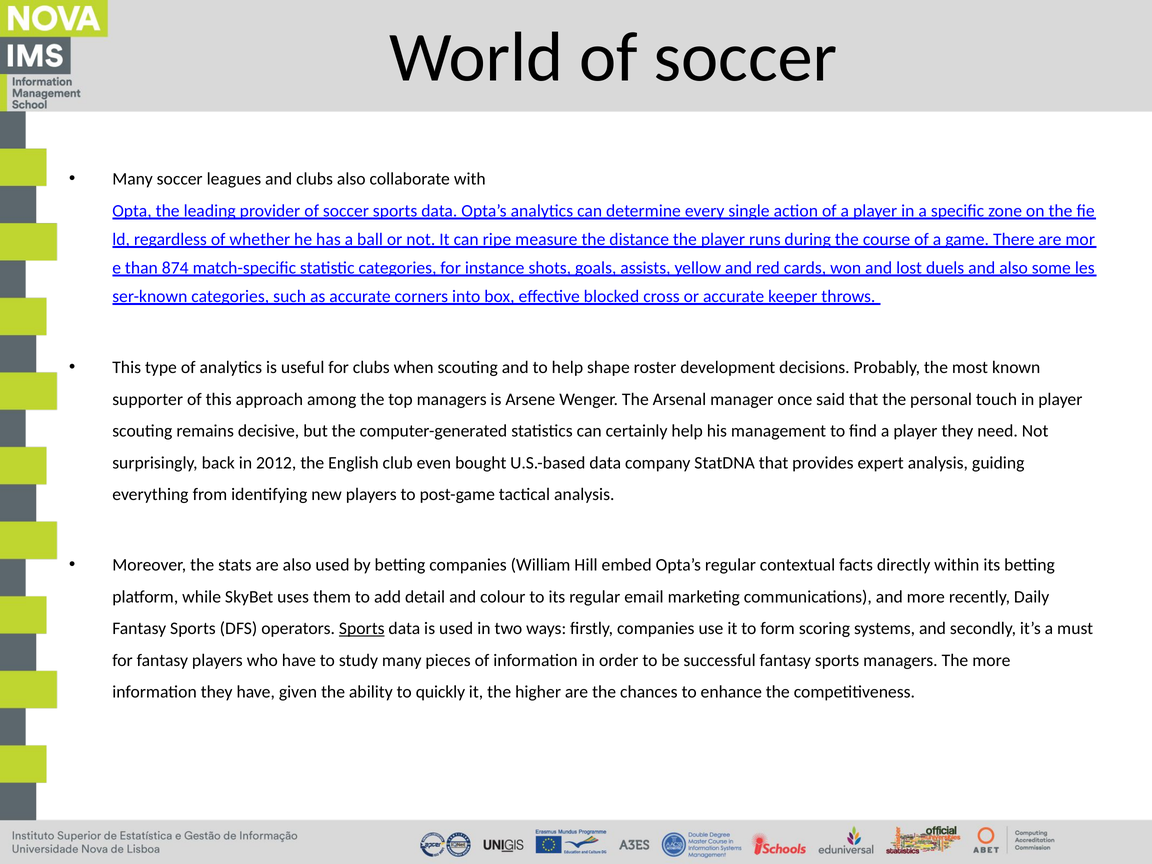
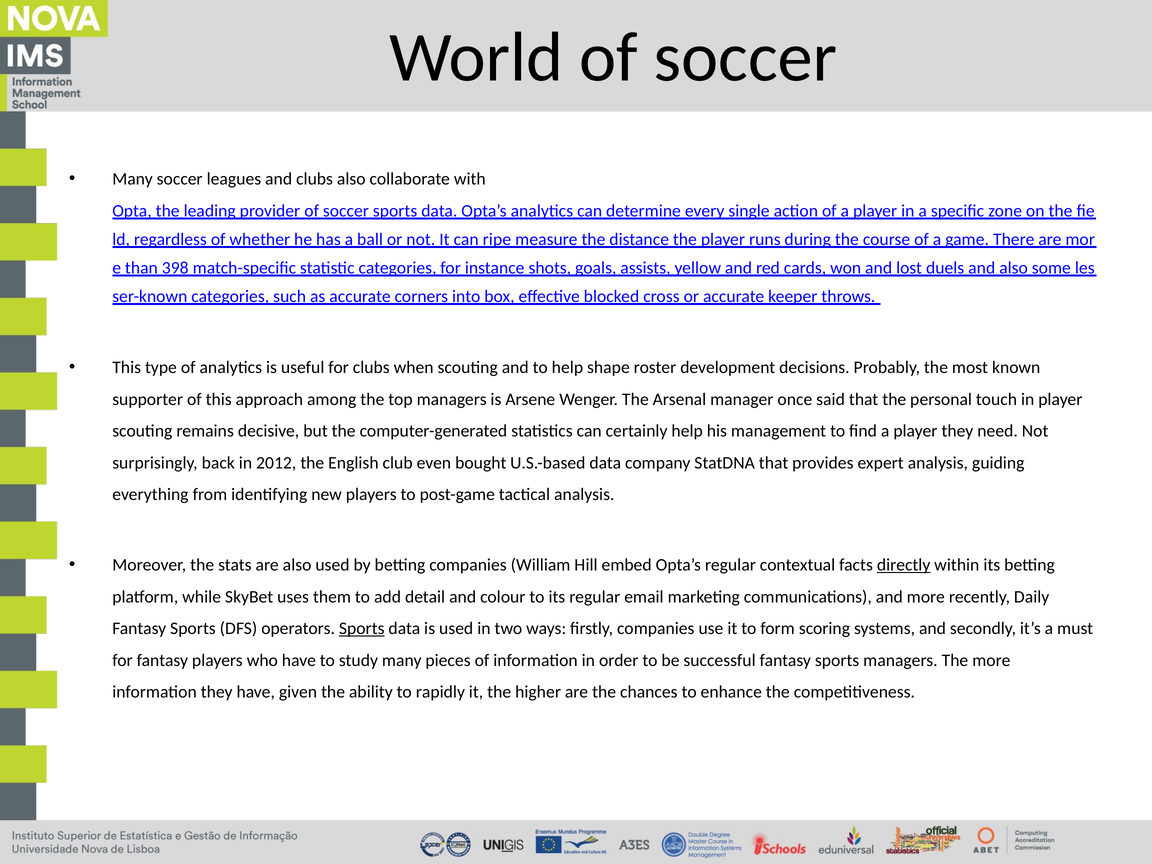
874: 874 -> 398 (175, 268)
directly underline: none -> present (904, 565)
quickly: quickly -> rapidly (440, 692)
